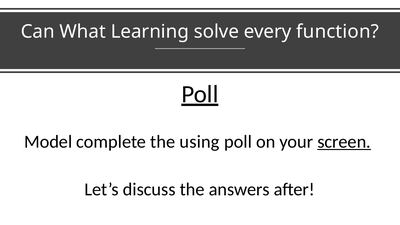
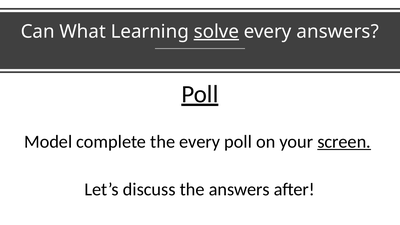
solve underline: none -> present (216, 32)
every function: function -> answers (338, 32)
the using: using -> every (200, 142)
